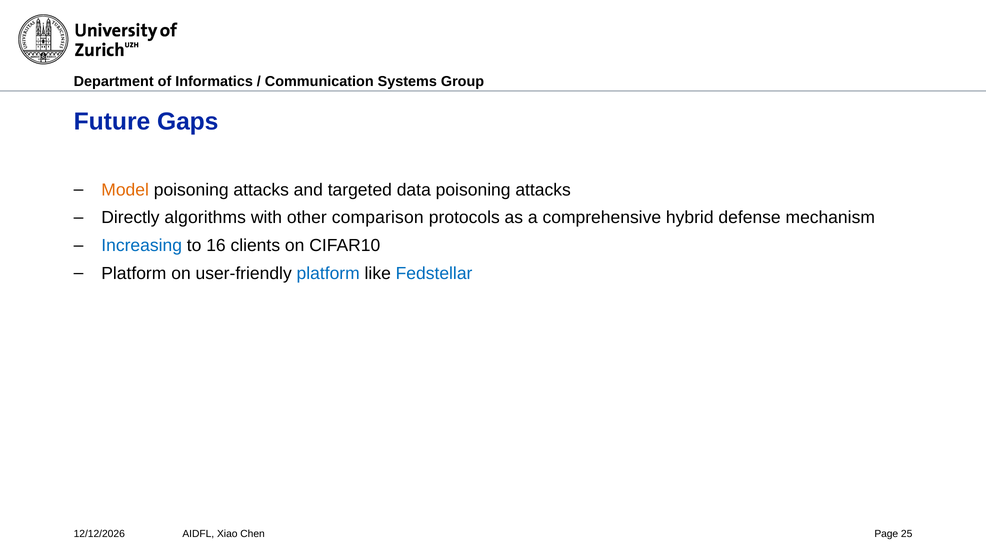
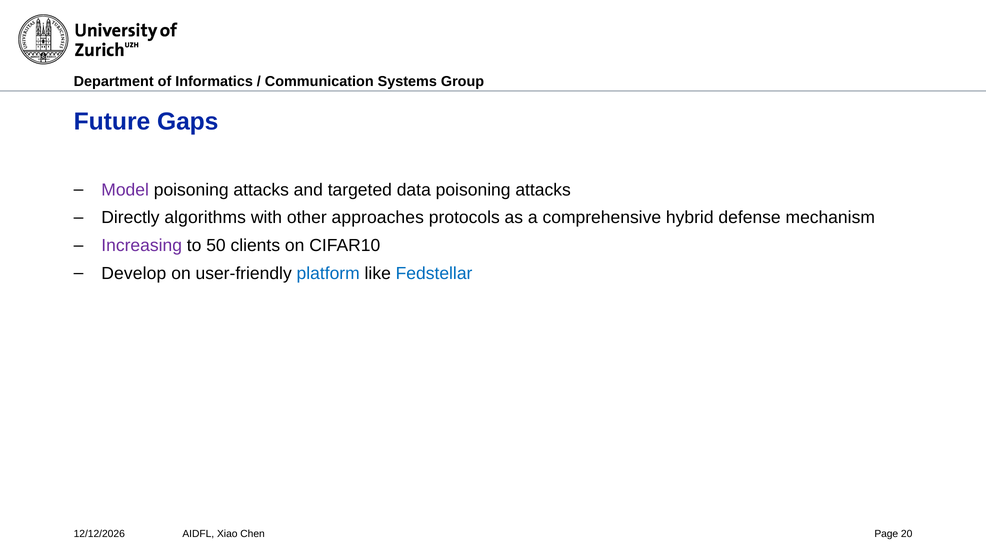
Model colour: orange -> purple (125, 190)
comparison: comparison -> approaches (378, 218)
Increasing colour: blue -> purple (142, 246)
16: 16 -> 50 (216, 246)
Platform: Platform -> Develop (134, 274)
25: 25 -> 20 (907, 535)
